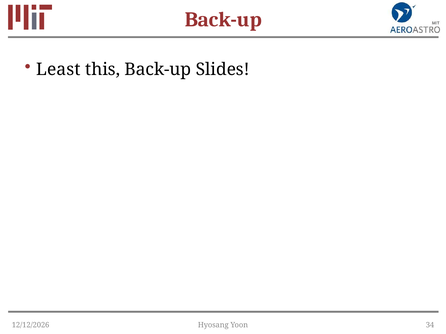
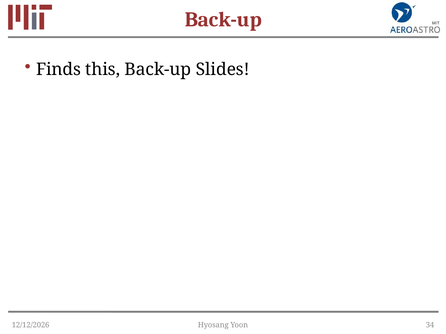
Least: Least -> Finds (59, 70)
